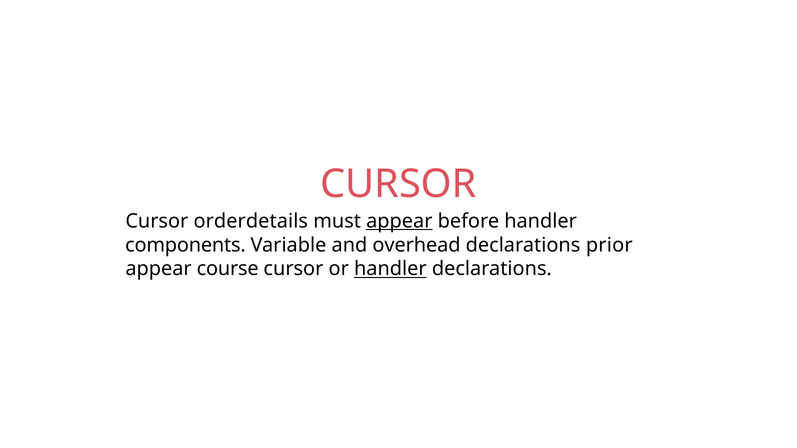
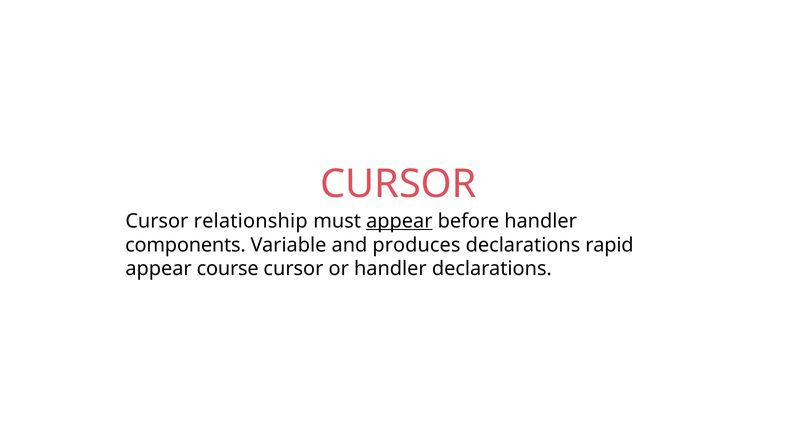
orderdetails: orderdetails -> relationship (251, 221)
overhead: overhead -> produces (416, 245)
prior: prior -> rapid (609, 245)
handler underline: present -> none (390, 269)
